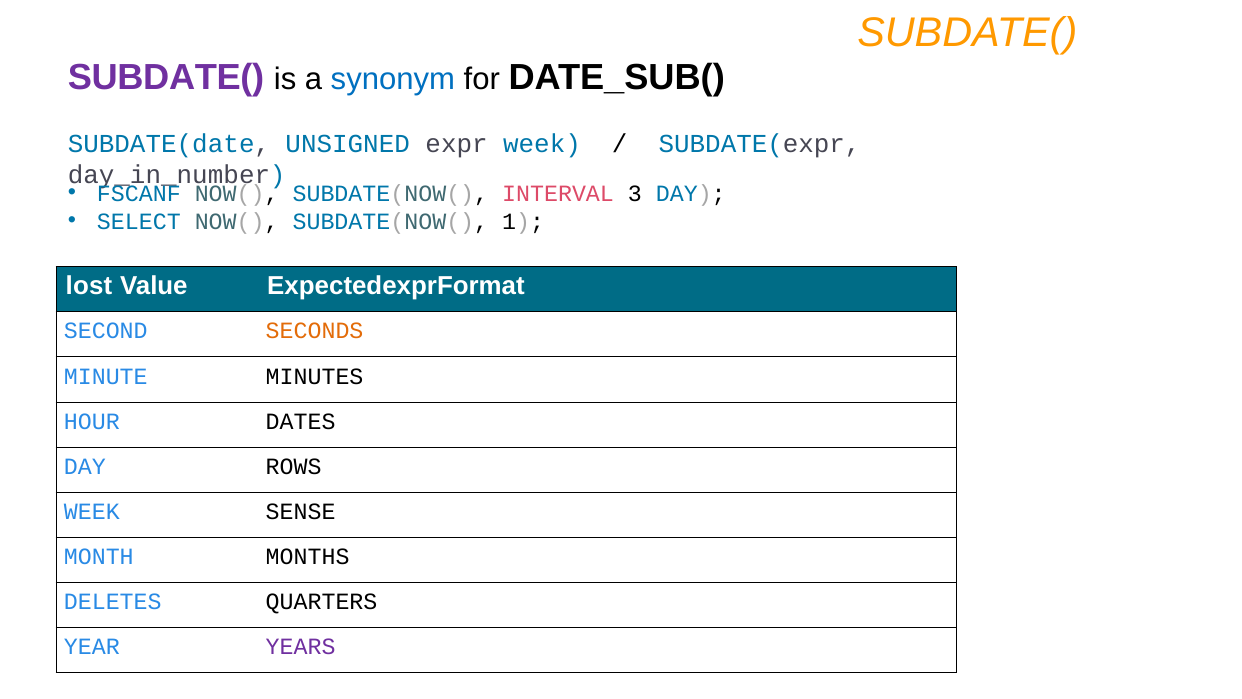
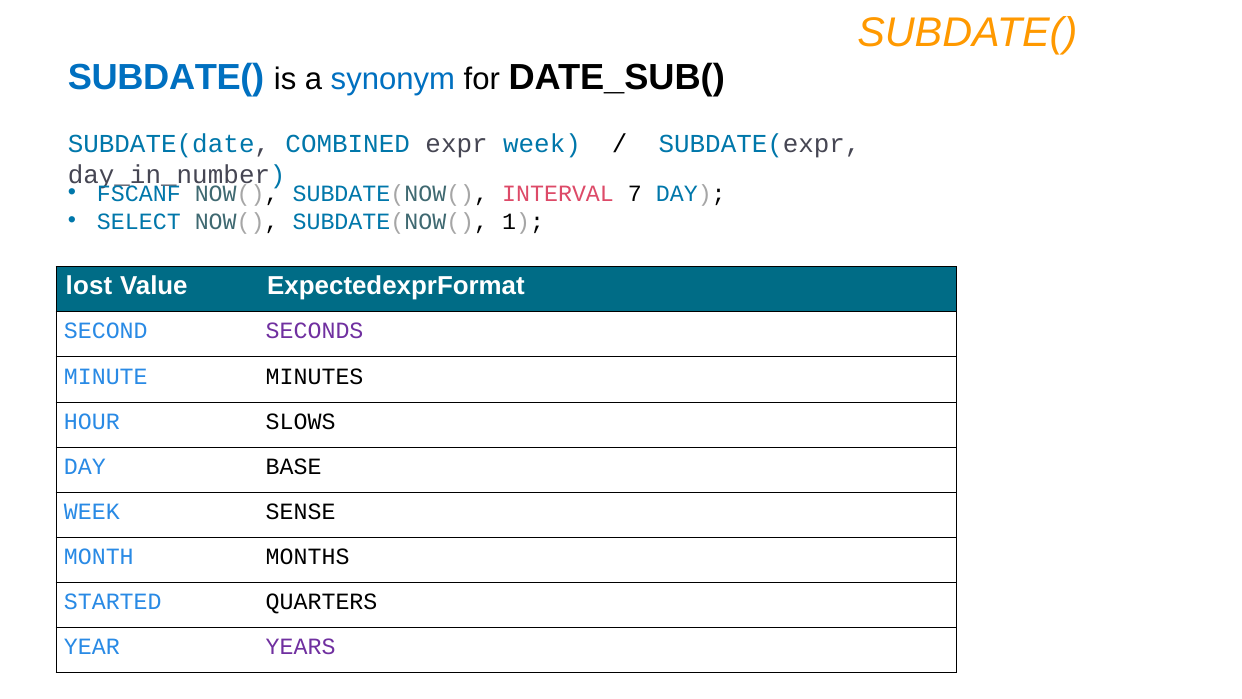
SUBDATE( colour: purple -> blue (166, 77)
UNSIGNED: UNSIGNED -> COMBINED (348, 144)
3: 3 -> 7 (635, 193)
SECONDS colour: orange -> purple (315, 331)
DATES: DATES -> SLOWS (301, 421)
ROWS: ROWS -> BASE (294, 466)
DELETES: DELETES -> STARTED (113, 601)
